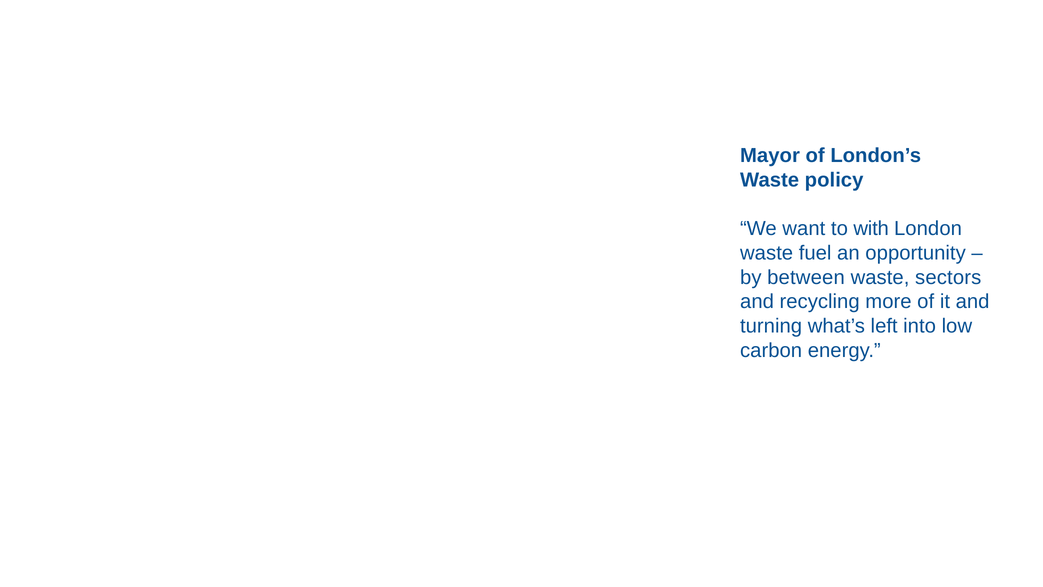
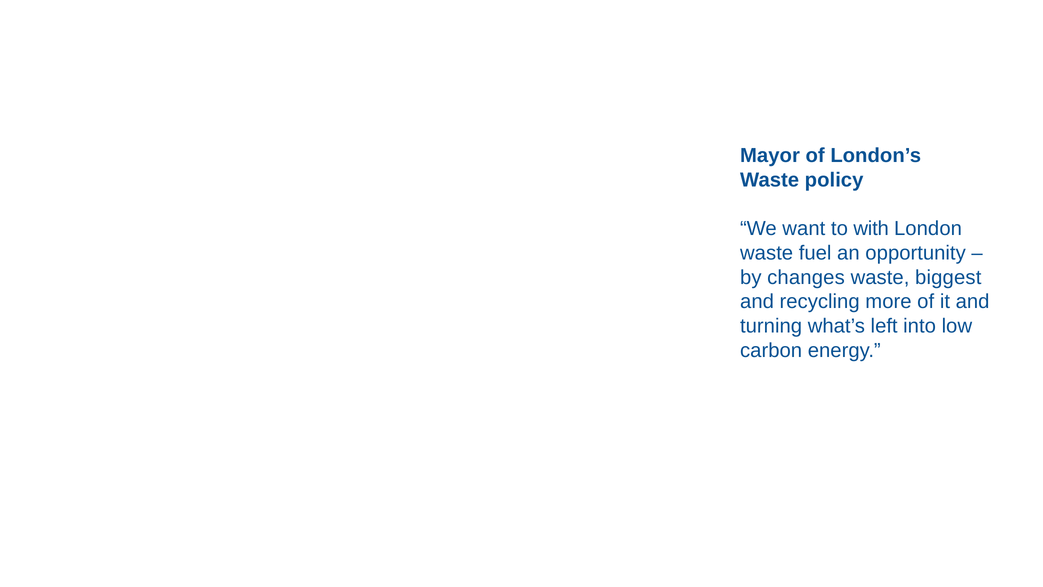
between: between -> changes (806, 277)
sectors: sectors -> biggest (948, 277)
